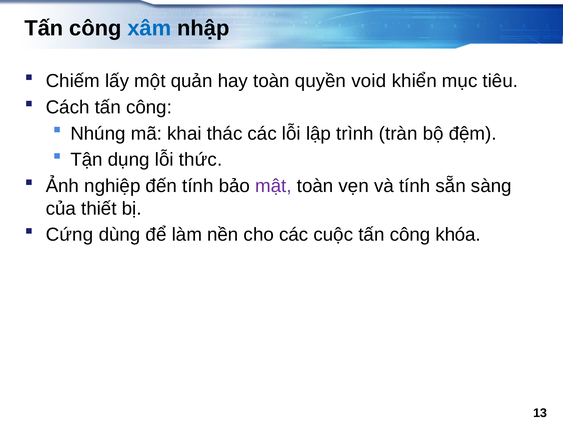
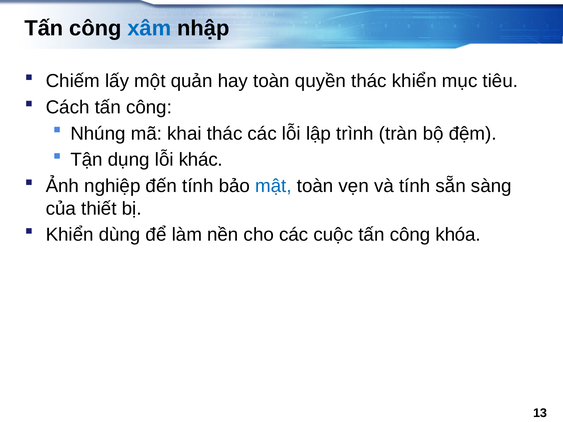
quyền void: void -> thác (369, 81)
thức: thức -> khác (201, 160)
mật colour: purple -> blue (273, 186)
Cứng: Cứng -> Khiển (70, 235)
